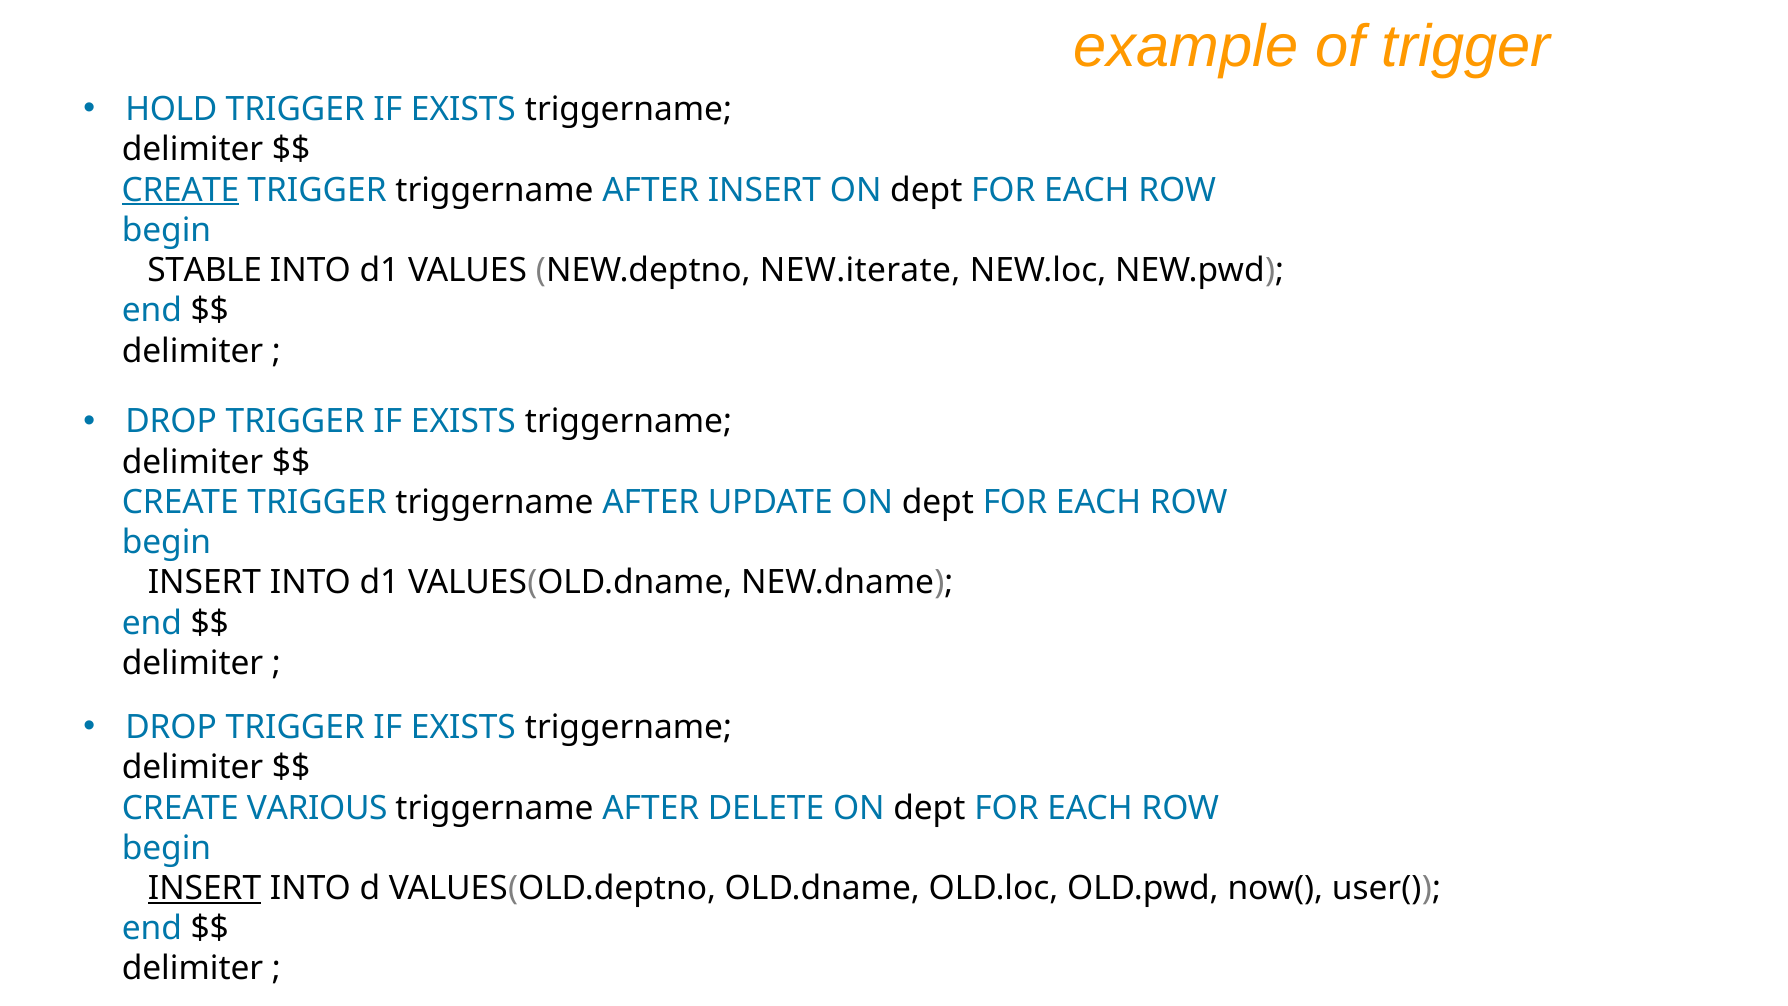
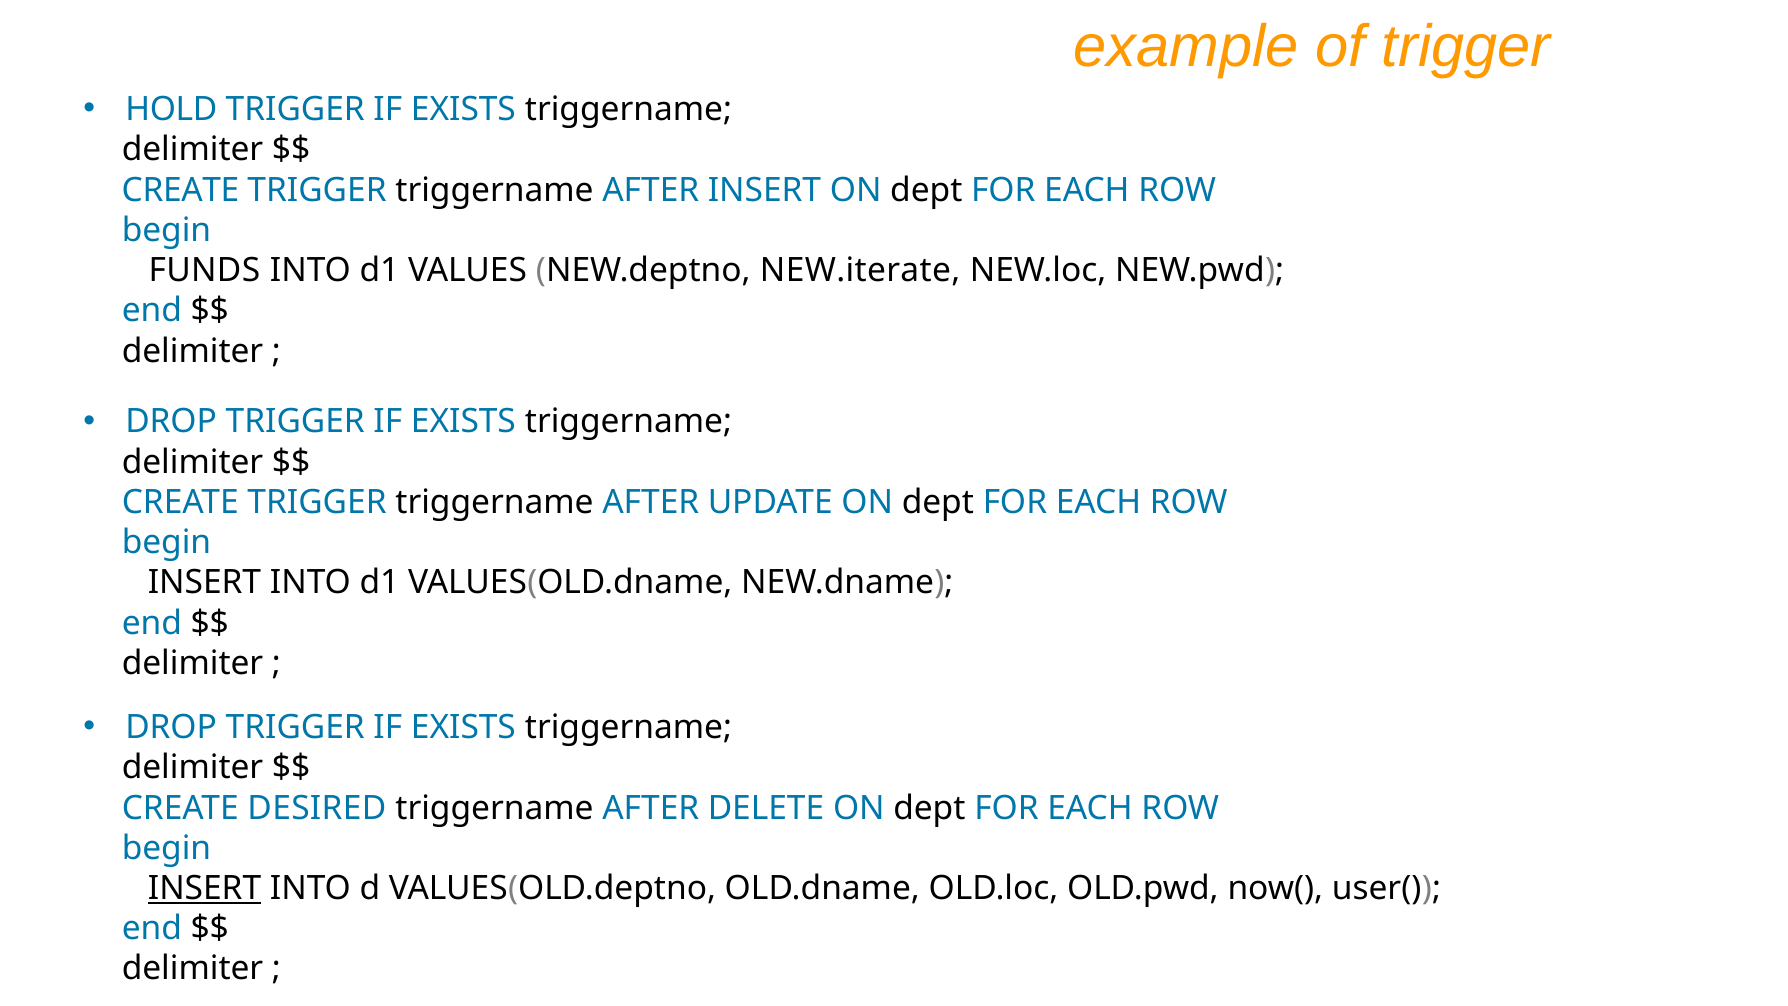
CREATE underline: present -> none (181, 190)
STABLE: STABLE -> FUNDS (204, 270)
VARIOUS: VARIOUS -> DESIRED (317, 808)
